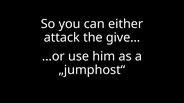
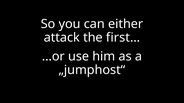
give…: give… -> first… (123, 38)
